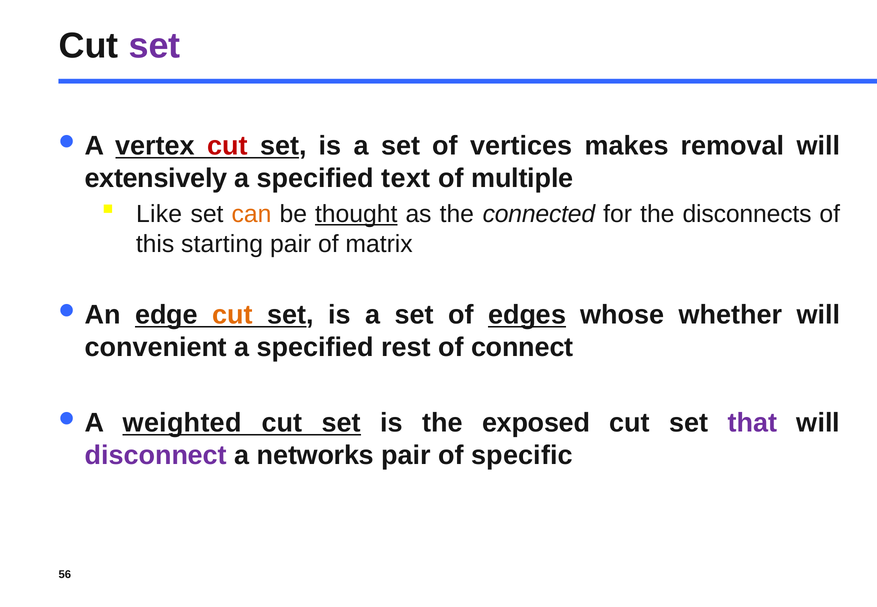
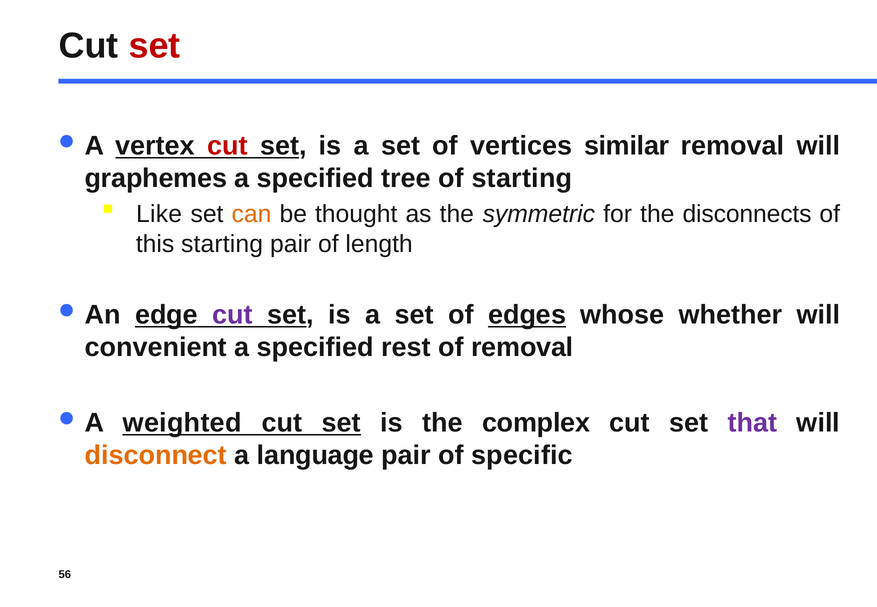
set colour: purple -> red (154, 46)
makes: makes -> similar (627, 146)
extensively: extensively -> graphemes (156, 178)
text: text -> tree (406, 178)
of multiple: multiple -> starting (522, 178)
thought underline: present -> none (356, 214)
connected: connected -> symmetric (539, 214)
matrix: matrix -> length (379, 244)
cut colour: orange -> purple (233, 315)
of connect: connect -> removal (522, 348)
exposed: exposed -> complex (536, 423)
disconnect colour: purple -> orange (156, 455)
networks: networks -> language (315, 455)
